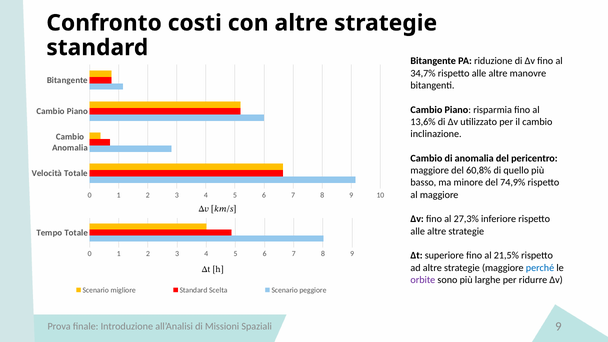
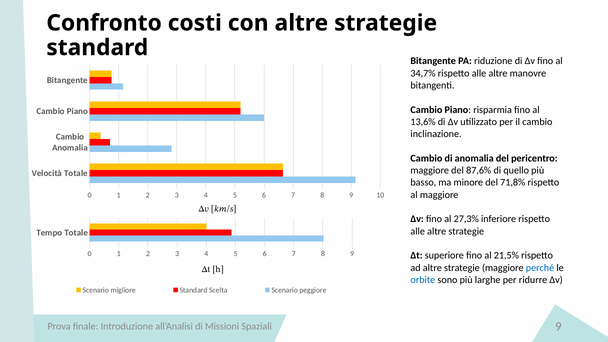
60,8%: 60,8% -> 87,6% (479, 170)
74,9%: 74,9% -> 71,8% (513, 183)
orbite colour: purple -> blue (423, 280)
